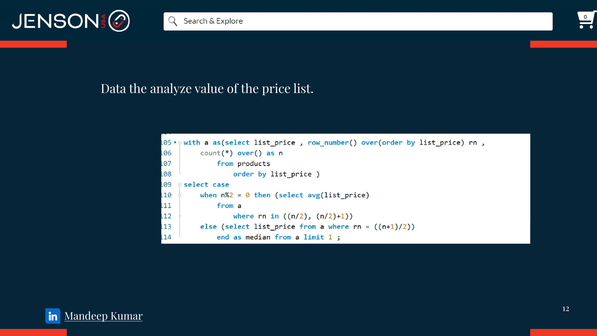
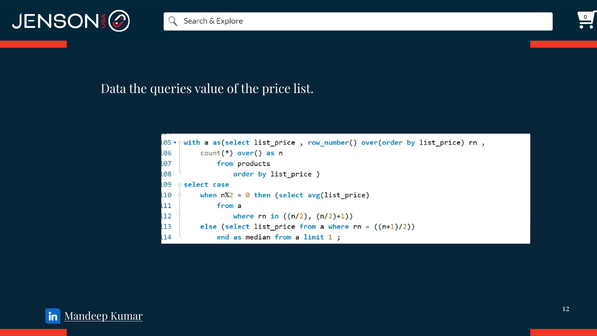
analyze: analyze -> queries (171, 89)
